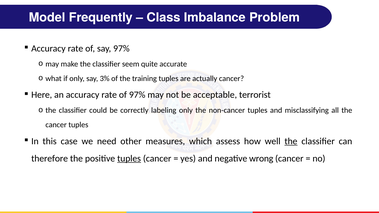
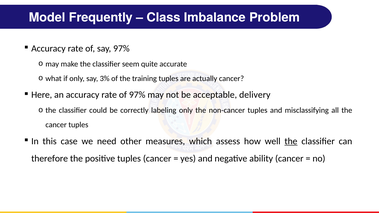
terrorist: terrorist -> delivery (255, 95)
tuples underline: present -> none (129, 159)
wrong: wrong -> ability (261, 159)
